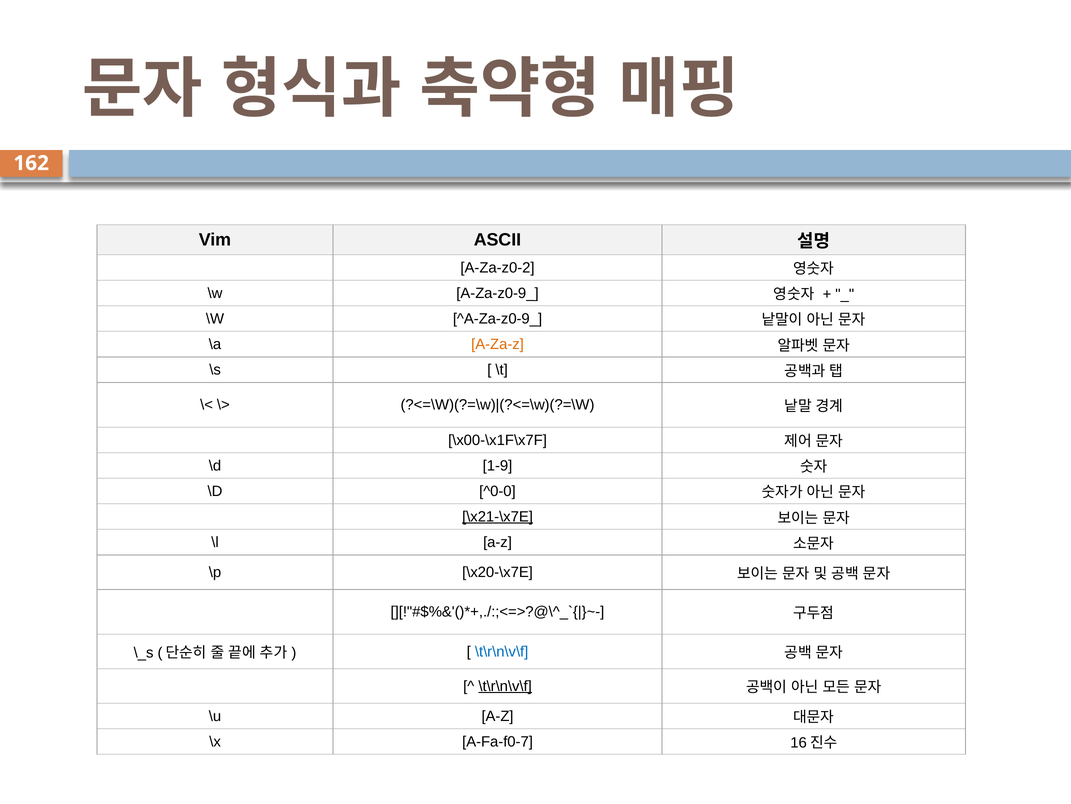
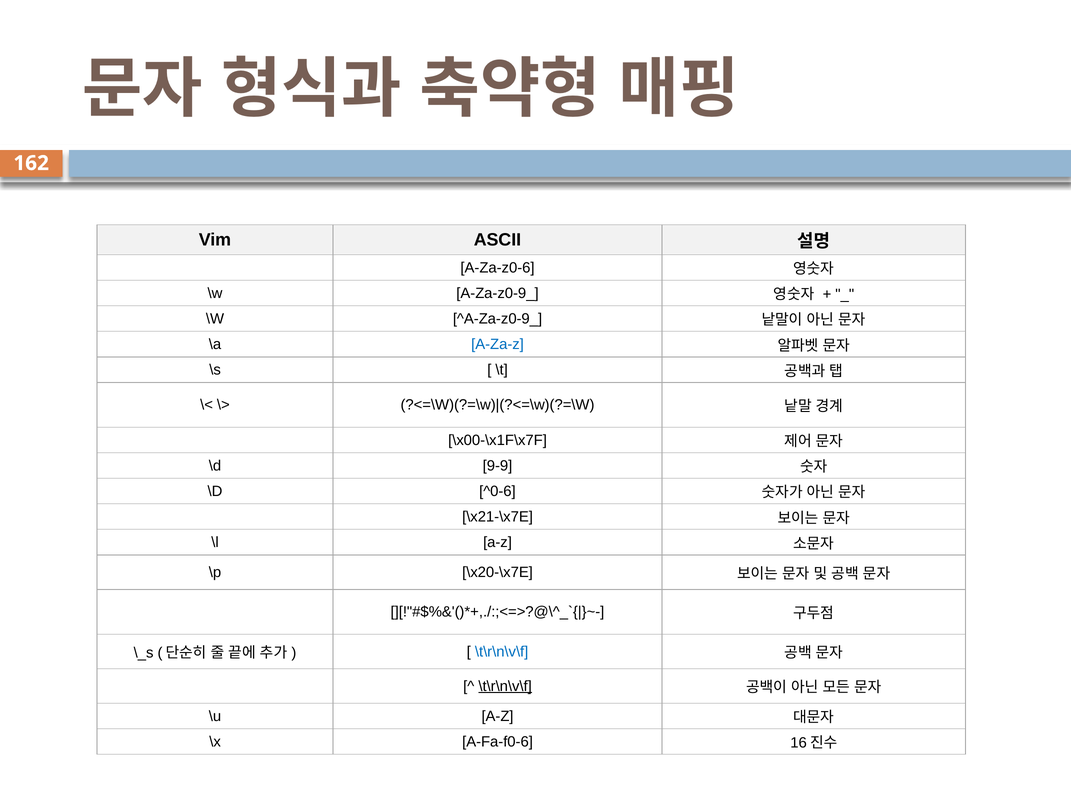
A-Za-z0-2: A-Za-z0-2 -> A-Za-z0-6 (498, 267)
A-Za-z colour: orange -> blue (498, 344)
1-9: 1-9 -> 9-9 (498, 465)
^0-0: ^0-0 -> ^0-6 (497, 491)
\x21-\x7E underline: present -> none (498, 516)
A-Fa-f0-7: A-Fa-f0-7 -> A-Fa-f0-6 (498, 741)
